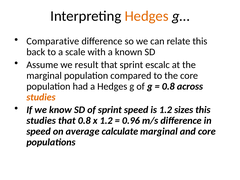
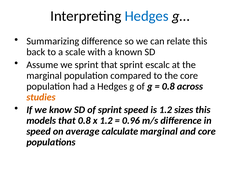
Hedges colour: orange -> blue (147, 16)
Comparative: Comparative -> Summarizing (53, 41)
we result: result -> sprint (87, 65)
studies: studies -> models (41, 121)
